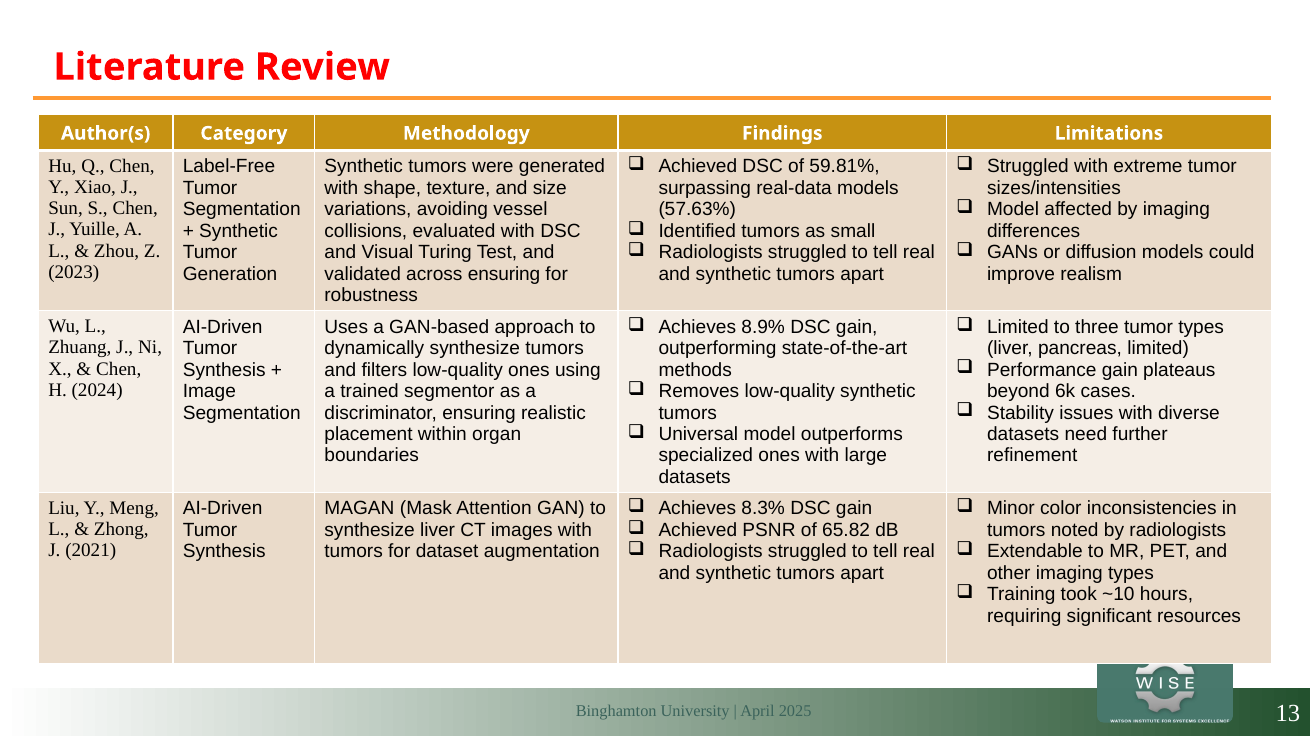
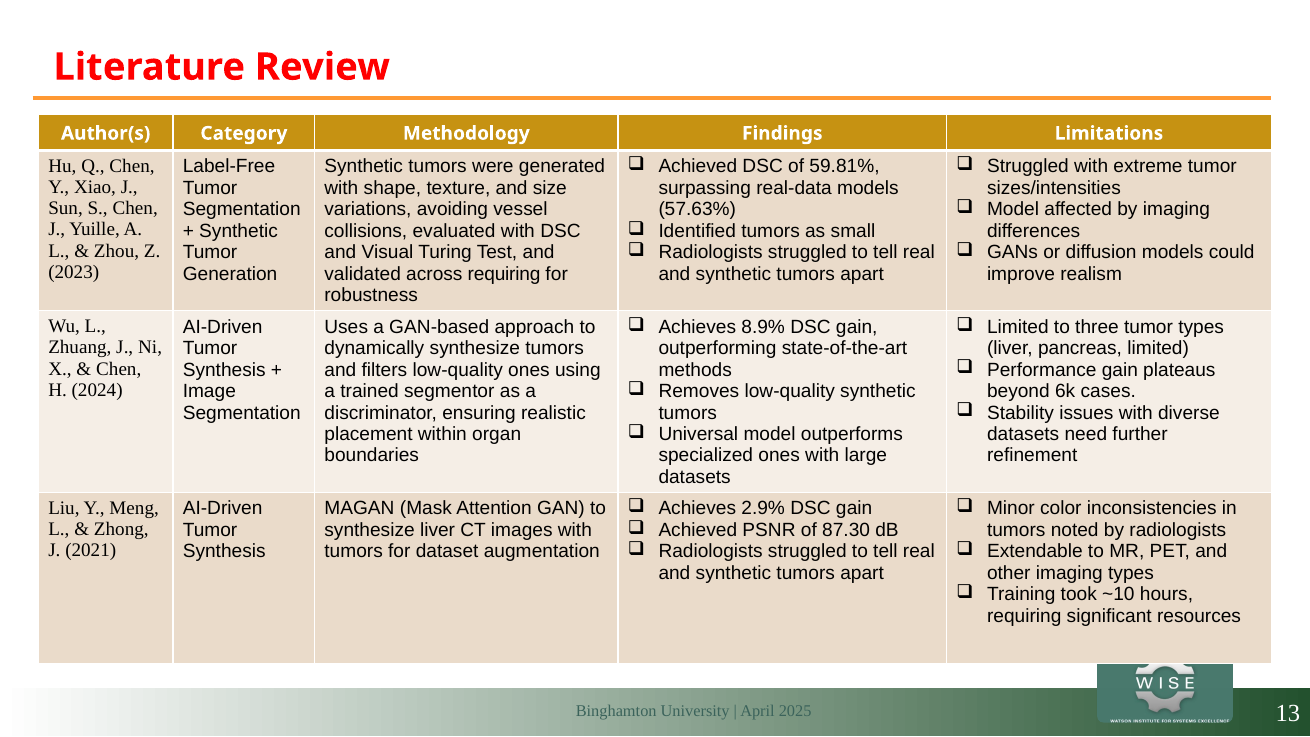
across ensuring: ensuring -> requiring (504, 274)
8.3%: 8.3% -> 2.9% (763, 508)
65.82: 65.82 -> 87.30 (846, 530)
